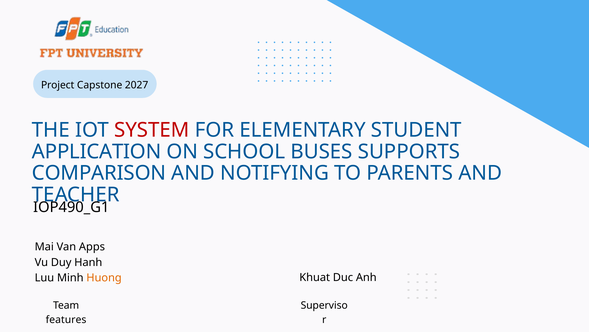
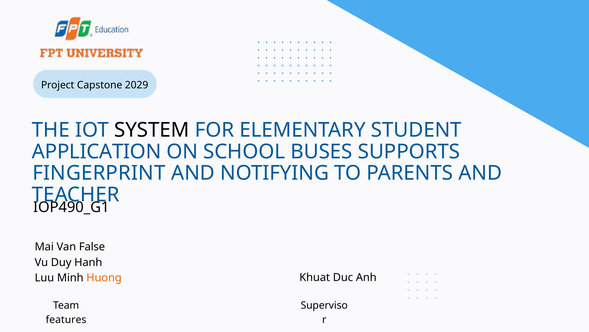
2027: 2027 -> 2029 (137, 85)
SYSTEM colour: red -> black (152, 130)
COMPARISON: COMPARISON -> FINGERPRINT (99, 173)
Apps: Apps -> False (92, 246)
